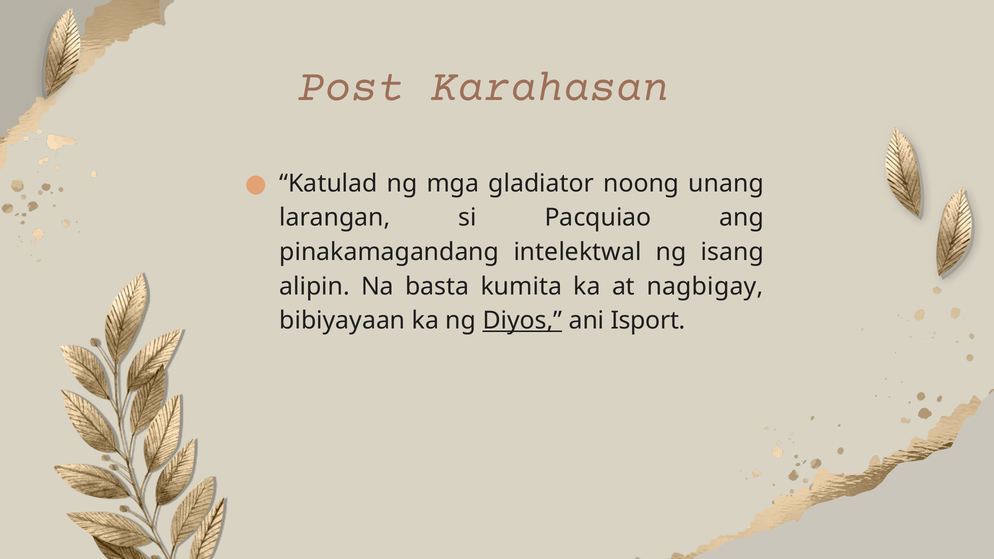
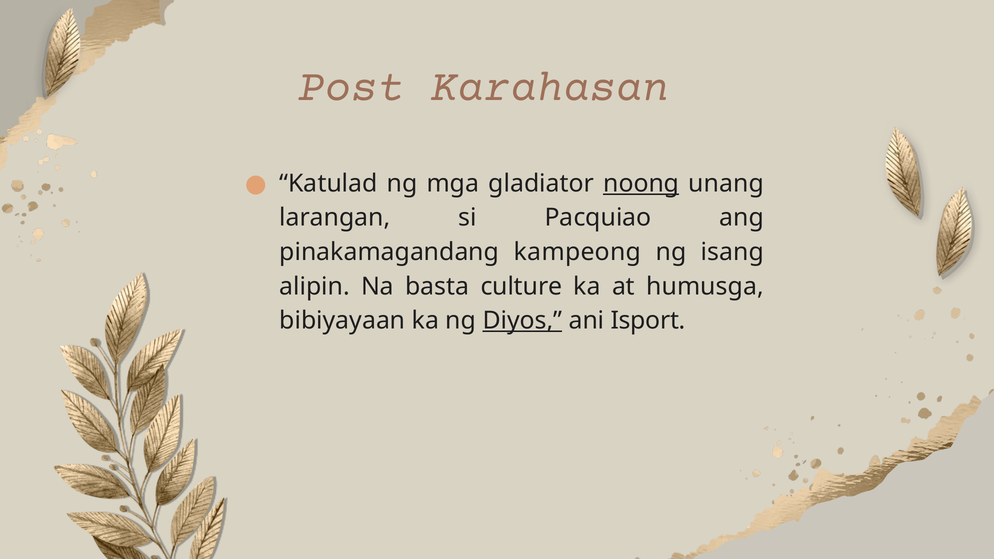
noong underline: none -> present (641, 184)
intelektwal: intelektwal -> kampeong (577, 252)
kumita: kumita -> culture (521, 286)
nagbigay: nagbigay -> humusga (705, 286)
